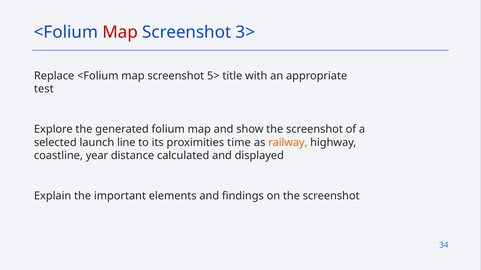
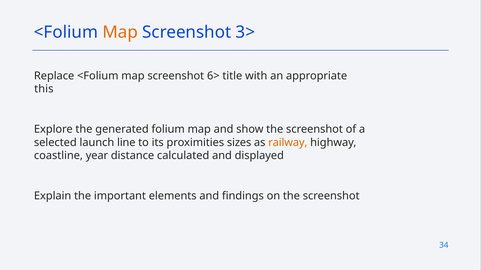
Map colour: red -> orange (120, 32)
5>: 5> -> 6> (213, 76)
test: test -> this (44, 89)
time: time -> sizes (239, 143)
